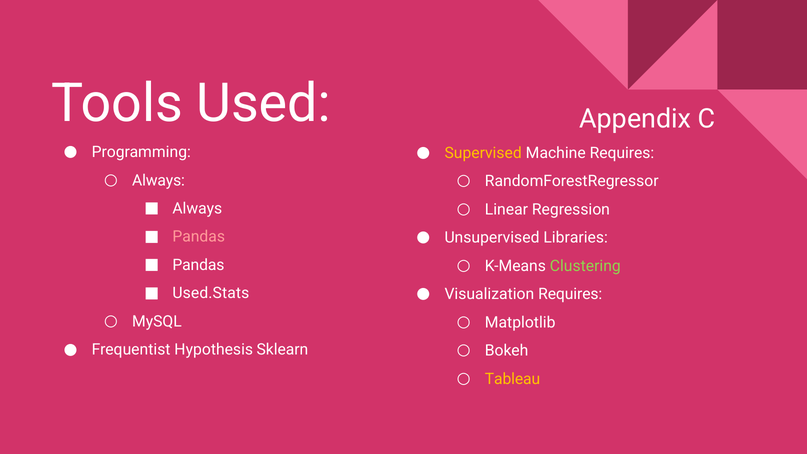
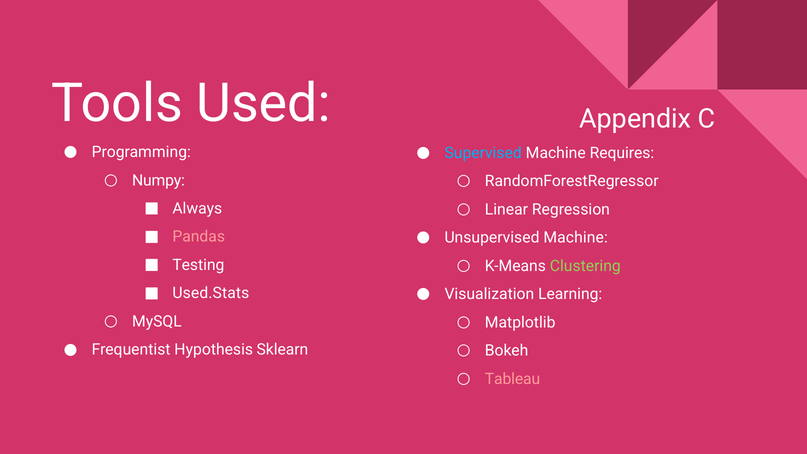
Supervised colour: yellow -> light blue (483, 153)
Always: Always -> Numpy (158, 180)
Unsupervised Libraries: Libraries -> Machine (576, 238)
Pandas: Pandas -> Testing (198, 265)
Visualization Requires: Requires -> Learning (570, 294)
Tableau colour: yellow -> pink (513, 379)
